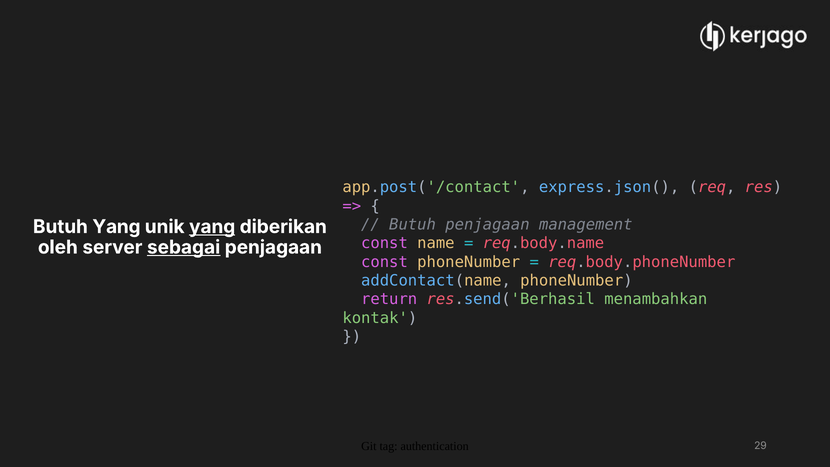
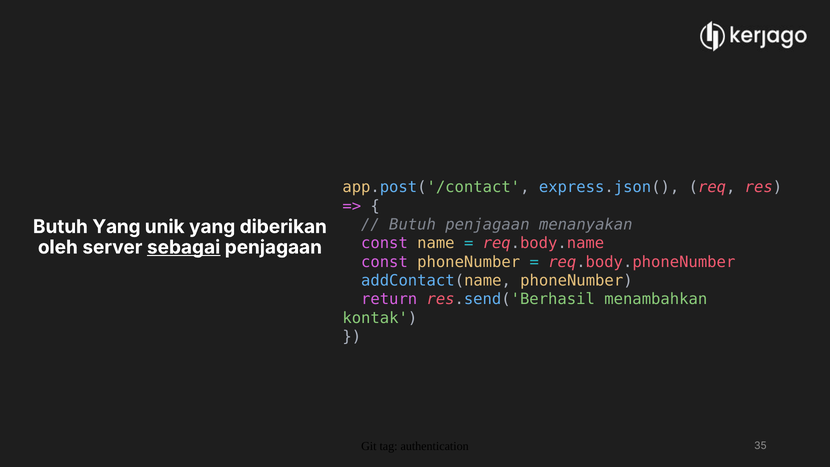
management: management -> menanyakan (586, 225)
yang underline: present -> none (212, 227)
29: 29 -> 35 (760, 446)
